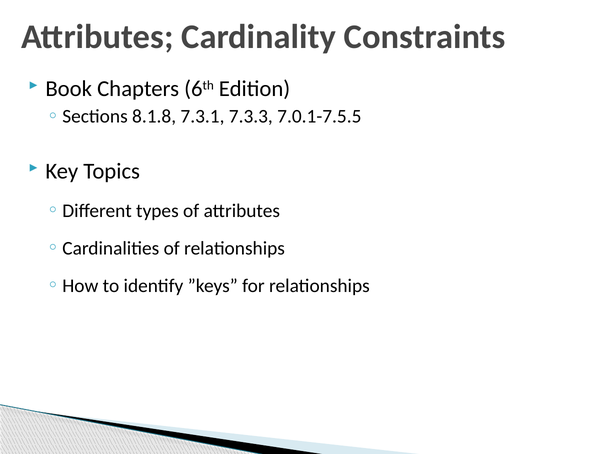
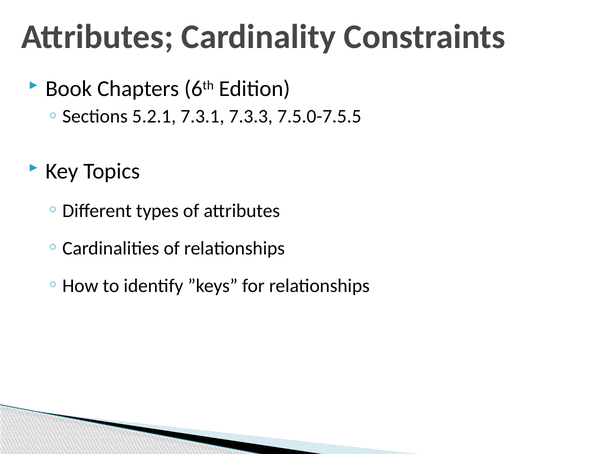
8.1.8: 8.1.8 -> 5.2.1 (154, 117)
7.0.1-7.5.5: 7.0.1-7.5.5 -> 7.5.0-7.5.5 (319, 117)
